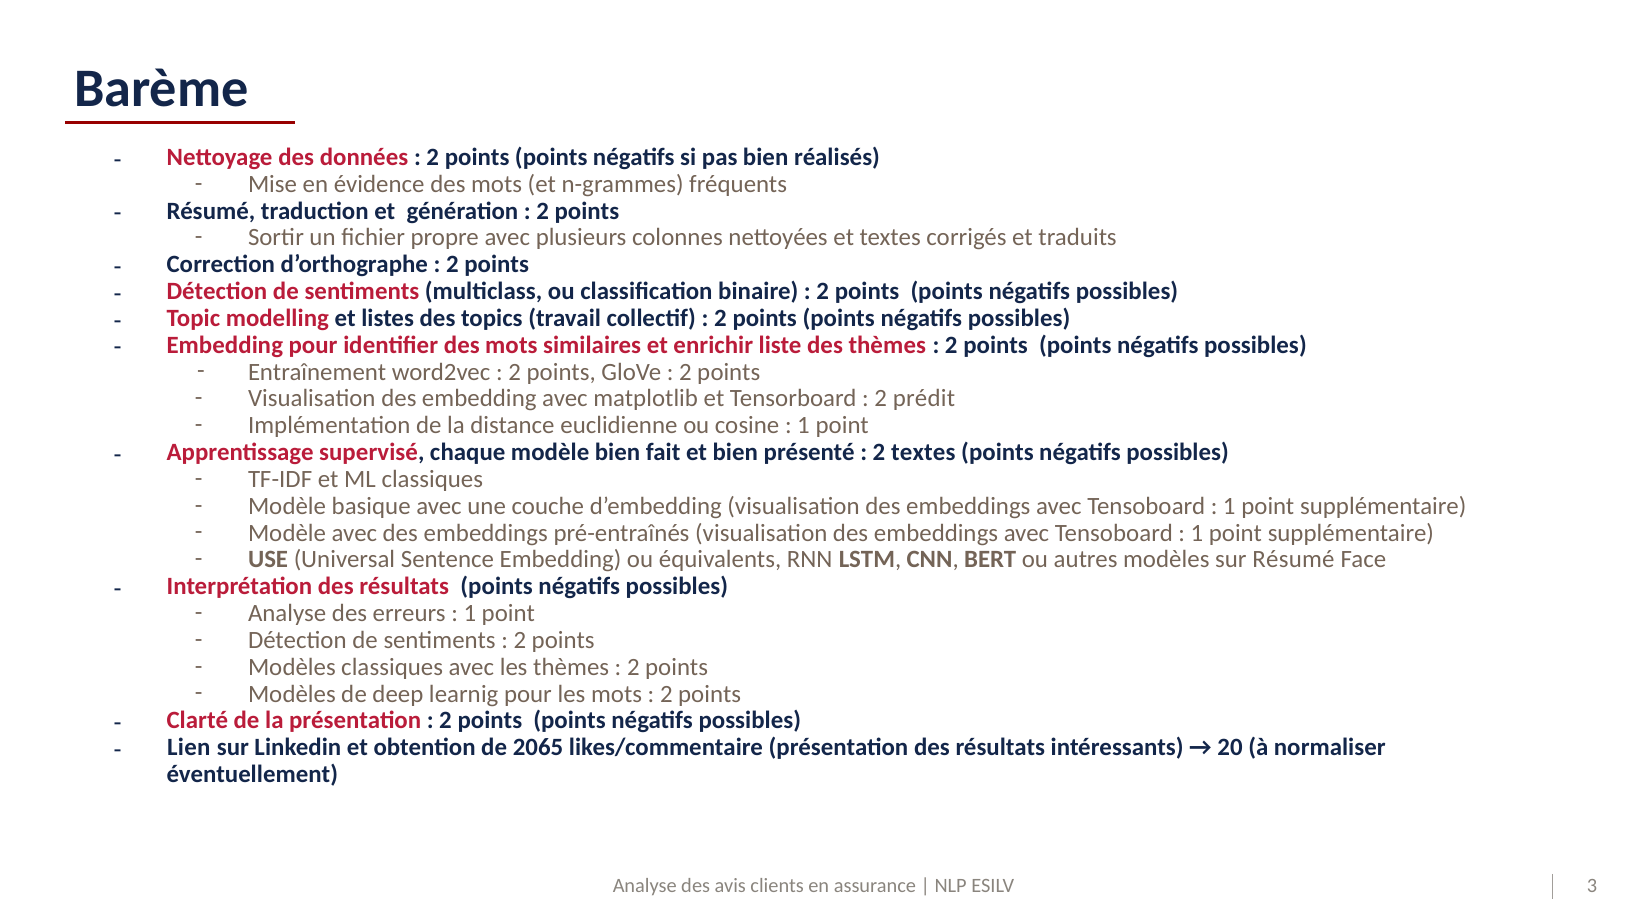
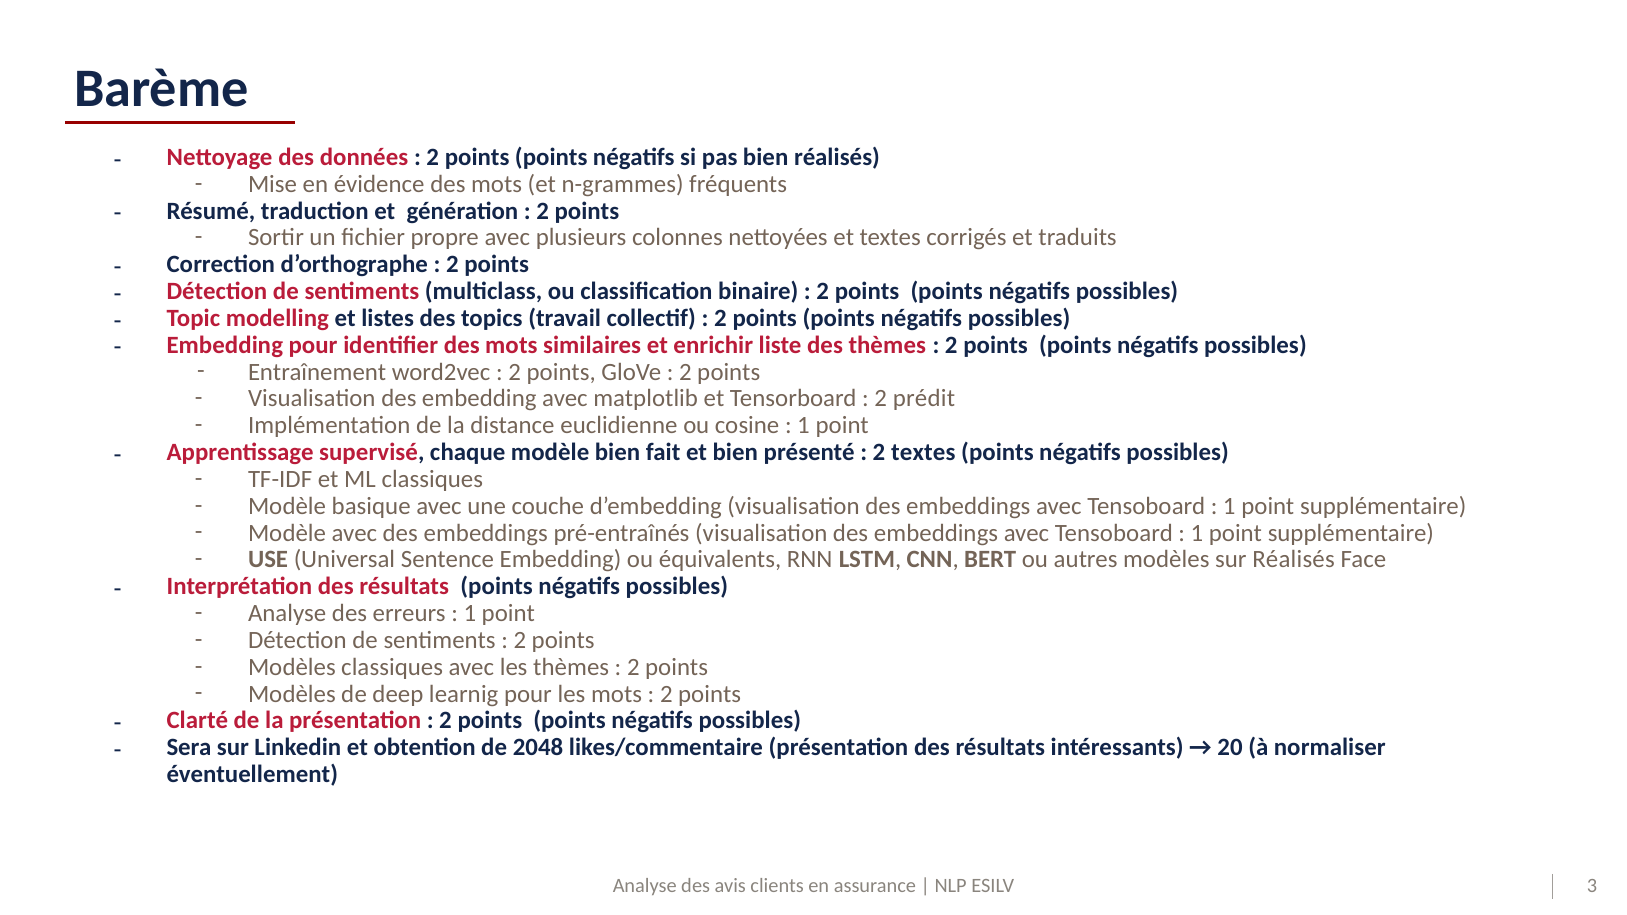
sur Résumé: Résumé -> Réalisés (1294, 560)
Lien: Lien -> Sera (189, 748)
2065: 2065 -> 2048 (538, 748)
